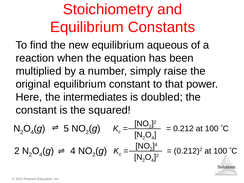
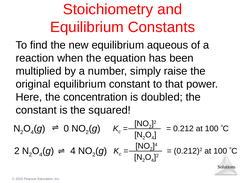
intermediates: intermediates -> concentration (95, 97)
5: 5 -> 0 (66, 129)
